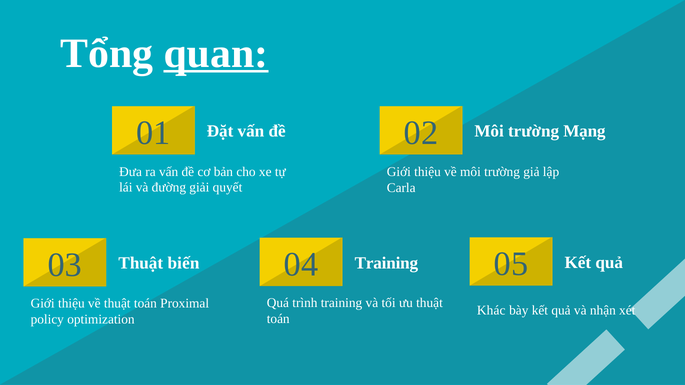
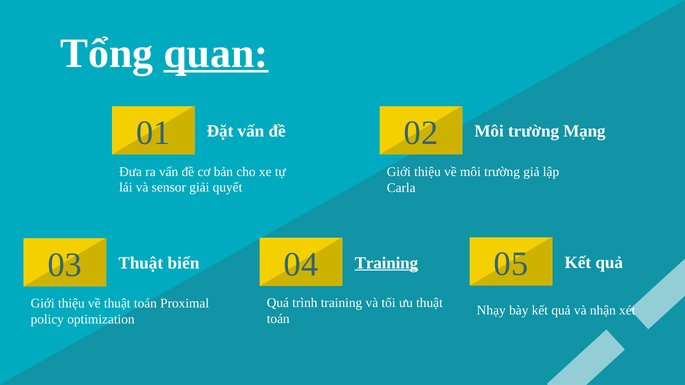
đường: đường -> sensor (169, 188)
Training underline: none -> present (386, 263)
Khác: Khác -> Nhạy (491, 310)
